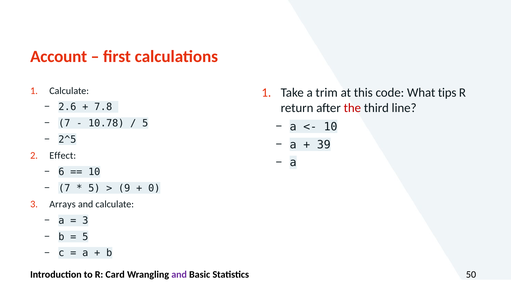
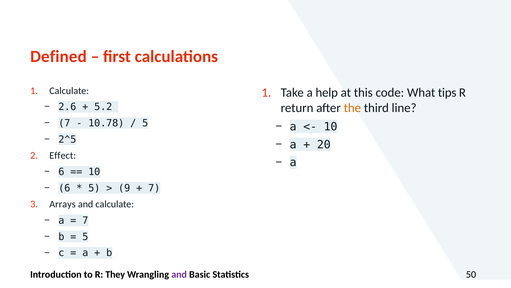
Account: Account -> Defined (58, 56)
trim: trim -> help (327, 92)
the colour: red -> orange (352, 108)
7.8: 7.8 -> 5.2 (103, 107)
39: 39 -> 20 (324, 144)
7: 7 -> 6 (64, 188)
0: 0 -> 7 (154, 188)
3: 3 -> 7 (85, 220)
Card: Card -> They (115, 274)
